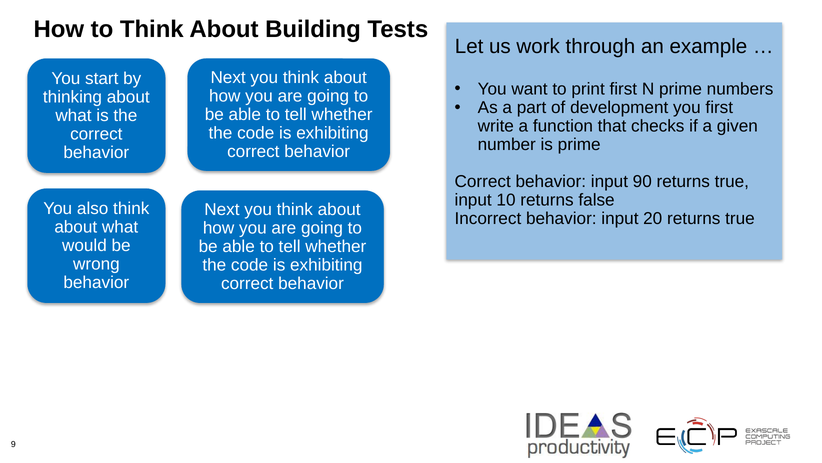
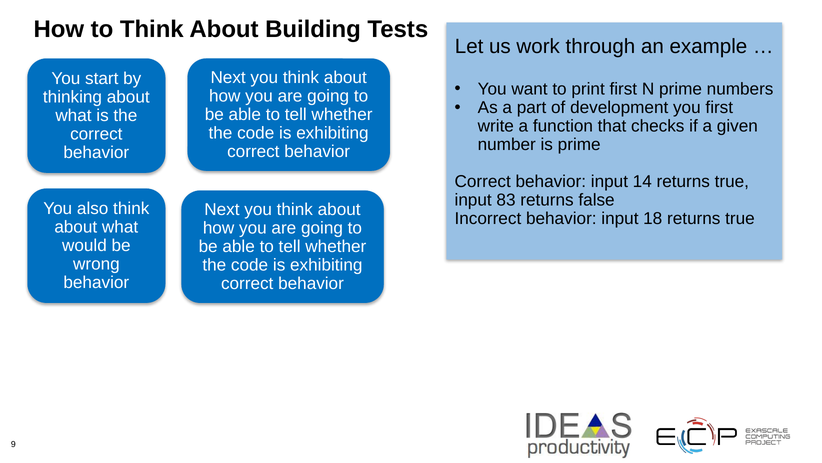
90: 90 -> 14 (642, 181)
10: 10 -> 83 (506, 200)
20: 20 -> 18 (653, 218)
